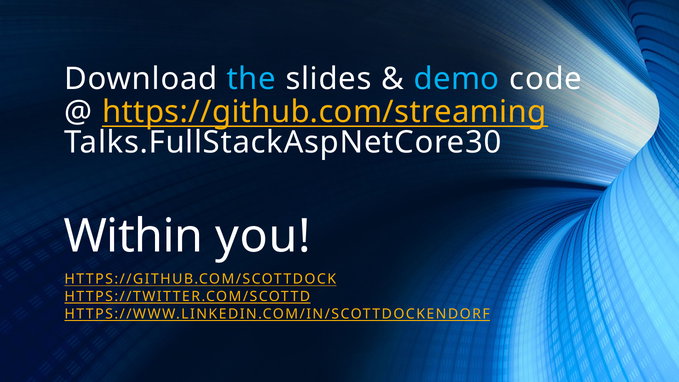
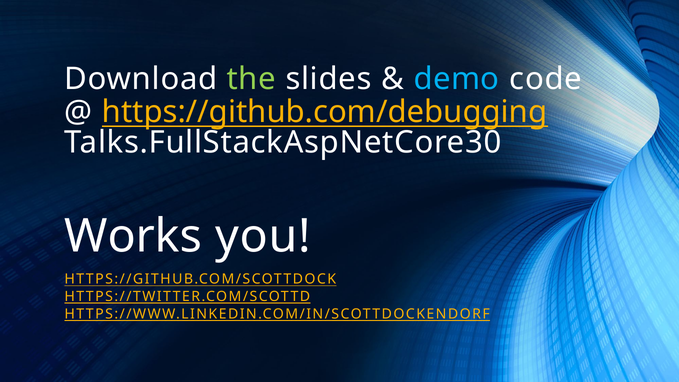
the colour: light blue -> light green (251, 79)
https://github.com/streaming: https://github.com/streaming -> https://github.com/debugging (325, 112)
Within: Within -> Works (133, 236)
